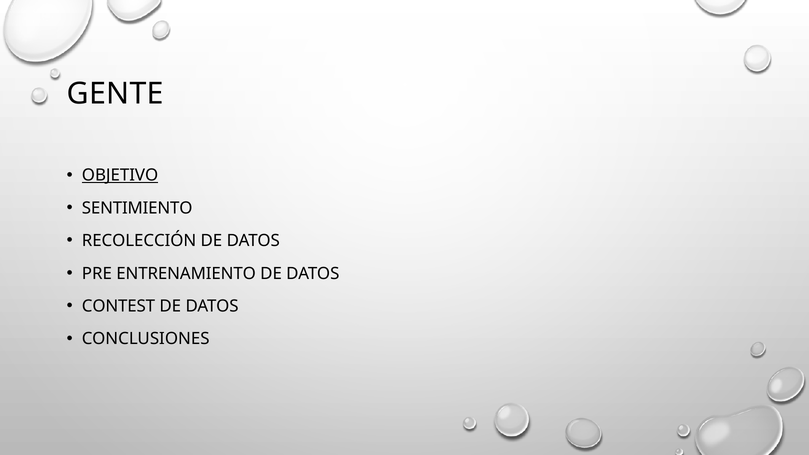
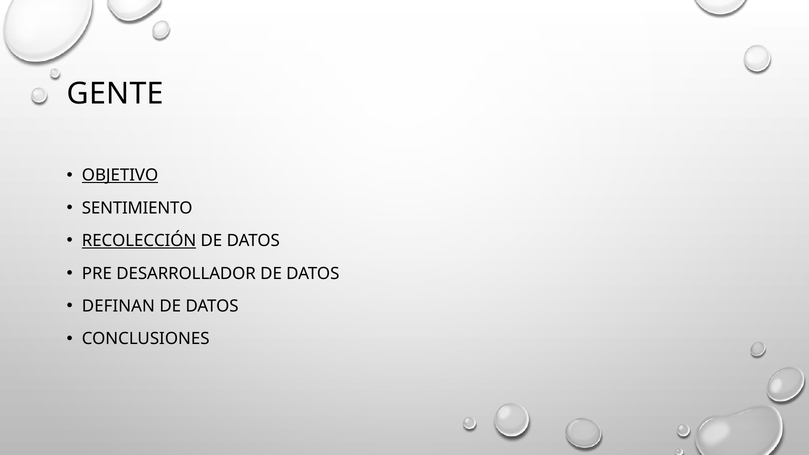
RECOLECCIÓN underline: none -> present (139, 241)
ENTRENAMIENTO: ENTRENAMIENTO -> DESARROLLADOR (186, 274)
CONTEST: CONTEST -> DEFINAN (118, 306)
